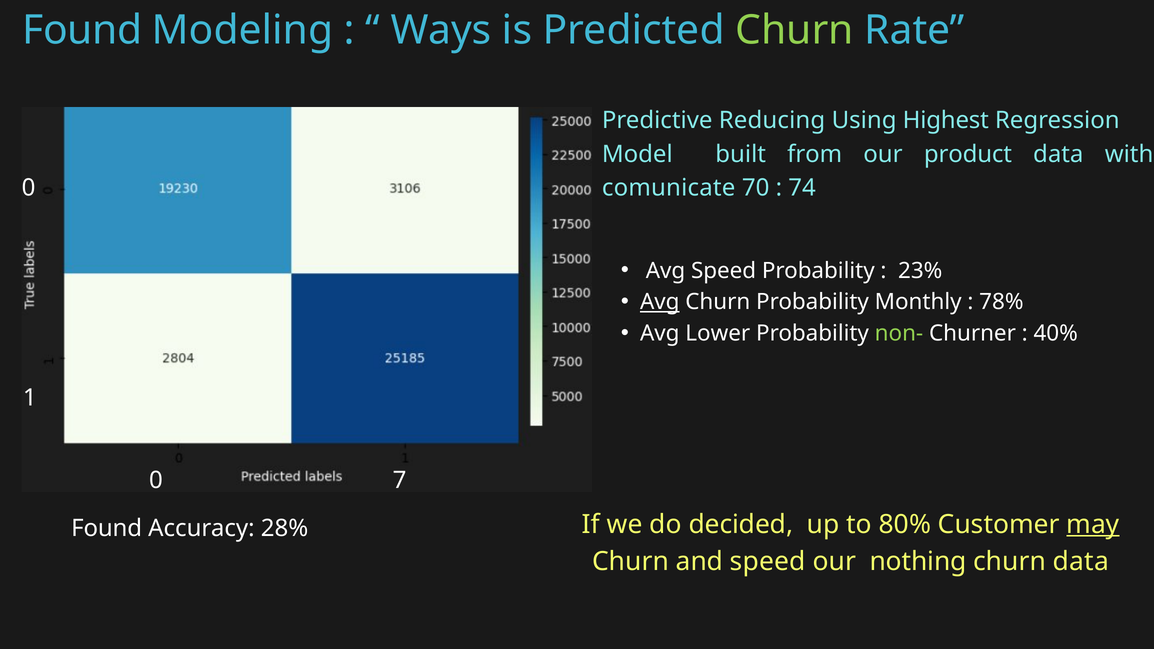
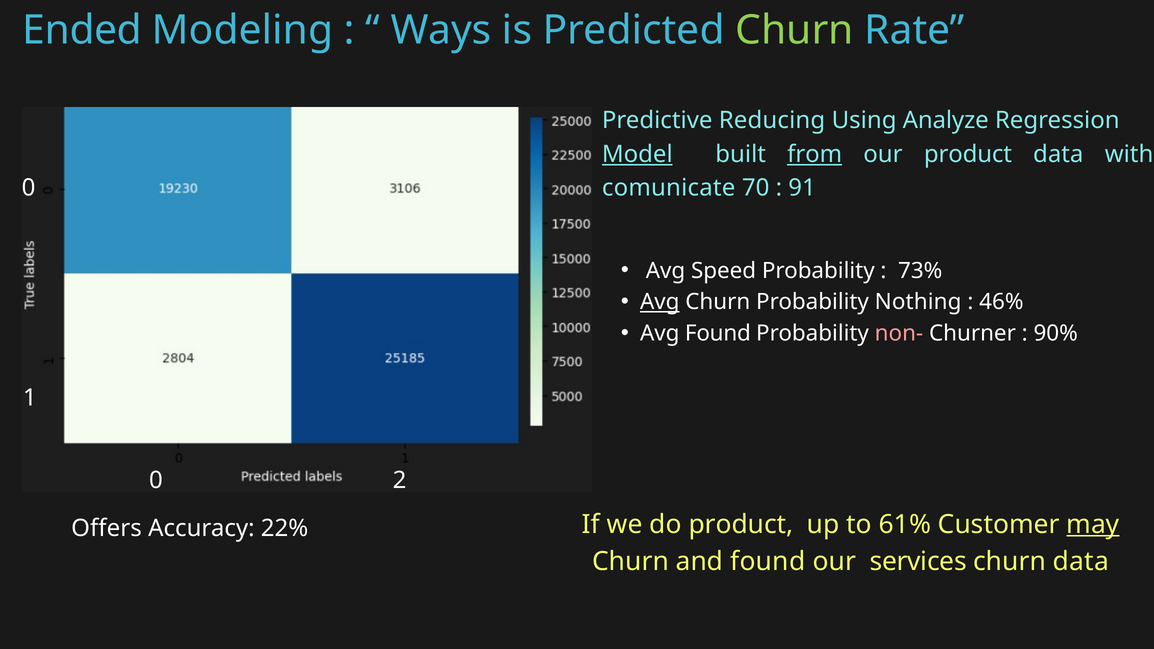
Found: Found -> Ended (82, 30)
Highest: Highest -> Analyze (946, 121)
Model underline: none -> present (637, 154)
from underline: none -> present (815, 154)
74: 74 -> 91 (802, 188)
23%: 23% -> 73% (920, 271)
Monthly: Monthly -> Nothing (918, 302)
78%: 78% -> 46% (1001, 302)
Avg Lower: Lower -> Found (718, 334)
non- colour: light green -> pink (899, 334)
40%: 40% -> 90% (1056, 334)
7: 7 -> 2 (400, 480)
do decided: decided -> product (741, 525)
80%: 80% -> 61% (905, 525)
Found: Found -> Offers (107, 528)
28%: 28% -> 22% (285, 528)
and speed: speed -> found (768, 562)
nothing: nothing -> services (918, 562)
